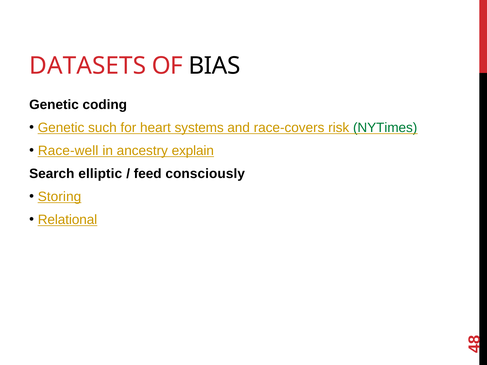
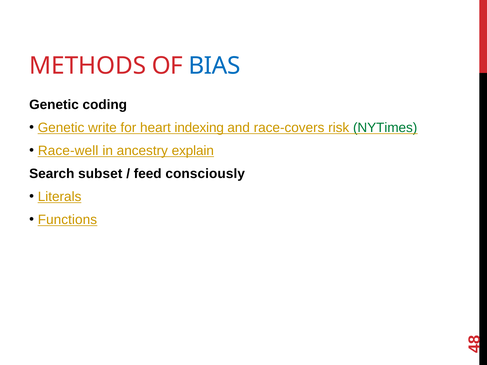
DATASETS: DATASETS -> METHODS (88, 66)
BIAS colour: black -> blue (215, 66)
such: such -> write (102, 128)
systems: systems -> indexing (199, 128)
elliptic: elliptic -> subset (100, 174)
Storing: Storing -> Literals (60, 197)
Relational: Relational -> Functions (67, 220)
